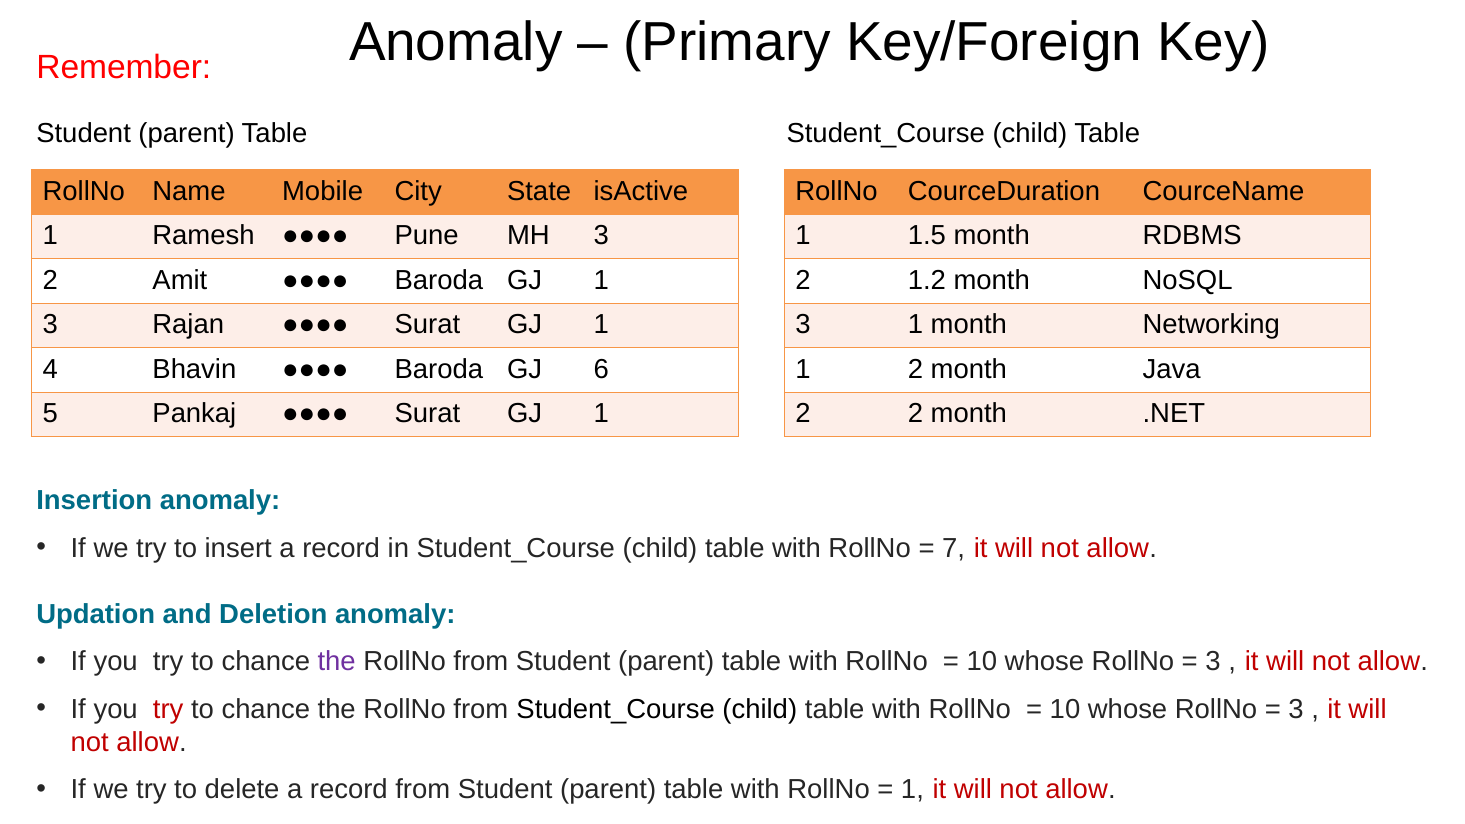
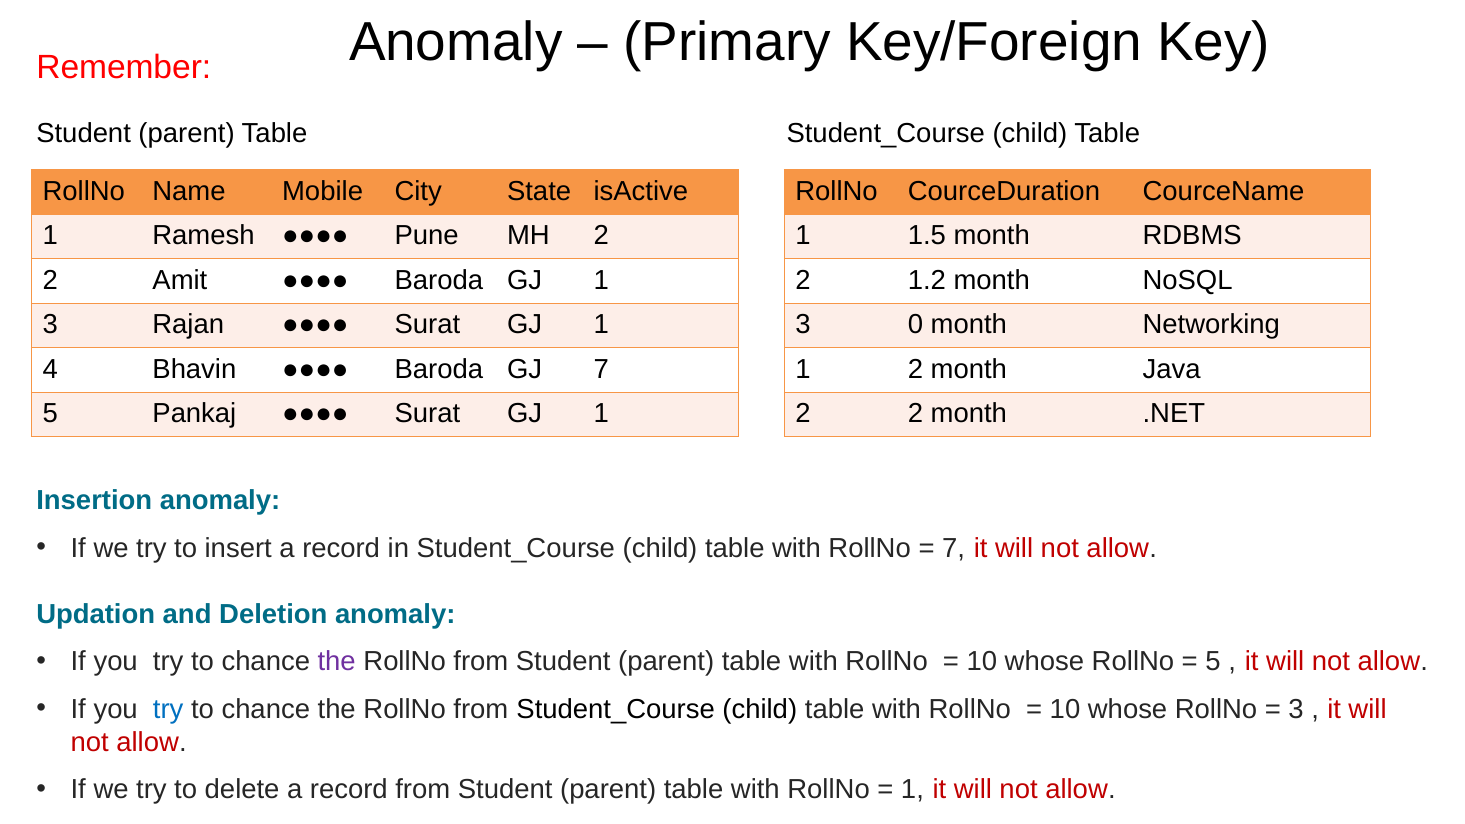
MH 3: 3 -> 2 (601, 236)
3 1: 1 -> 0 (915, 325)
GJ 6: 6 -> 7 (601, 369)
3: 3 -> 5 (1213, 662)
try colour: red -> blue (168, 710)
